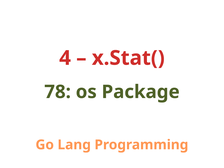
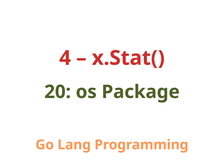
78: 78 -> 20 (58, 92)
